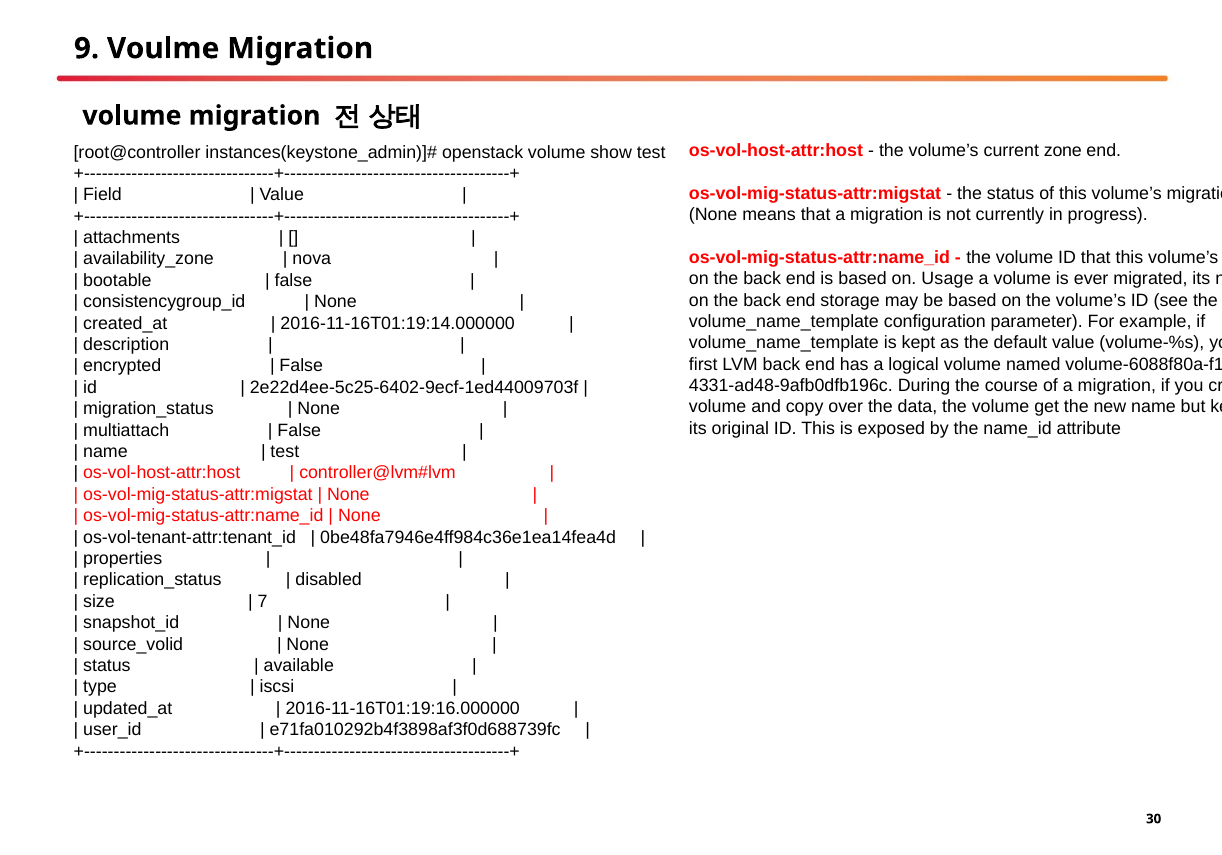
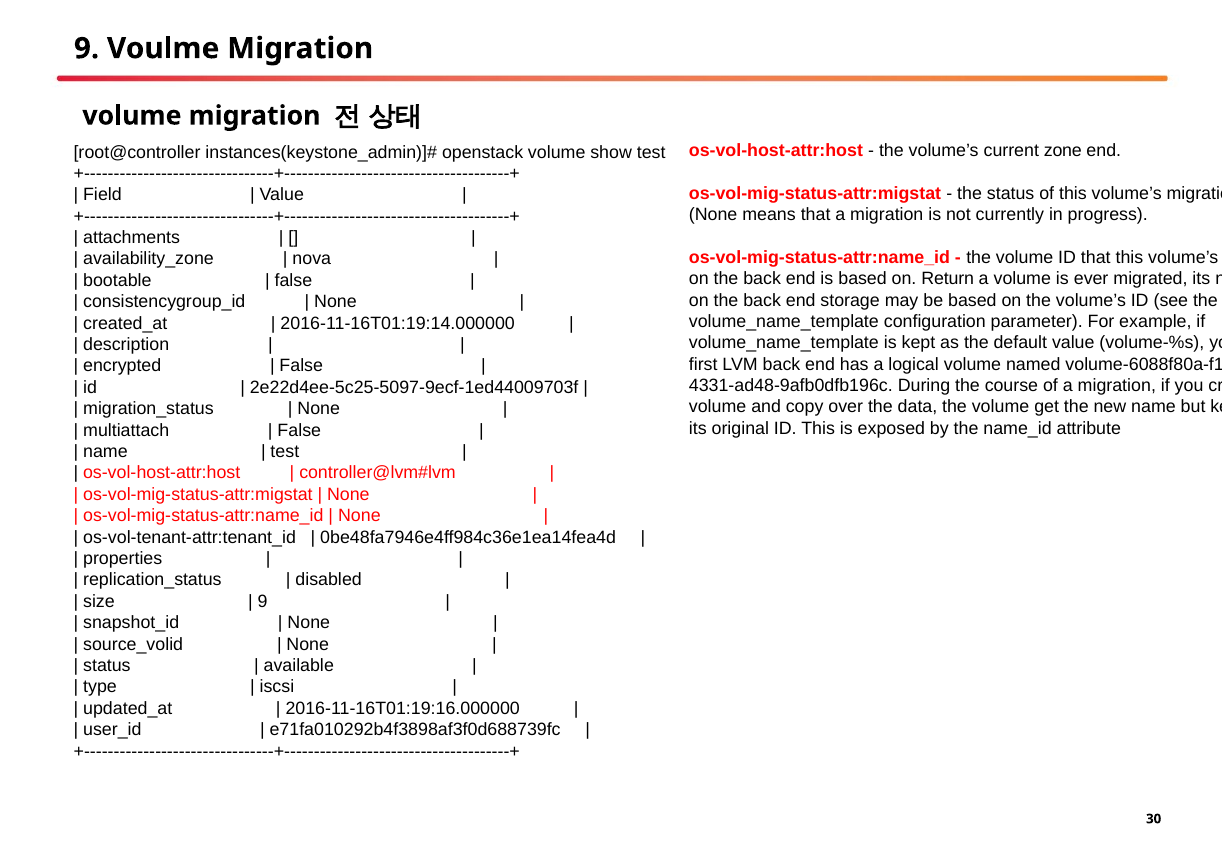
Usage: Usage -> Return (948, 279)
2e22d4ee-5c25-6402-9ecf-1ed44009703f: 2e22d4ee-5c25-6402-9ecf-1ed44009703f -> 2e22d4ee-5c25-5097-9ecf-1ed44009703f (414, 388)
7: 7 -> 9 (263, 602)
